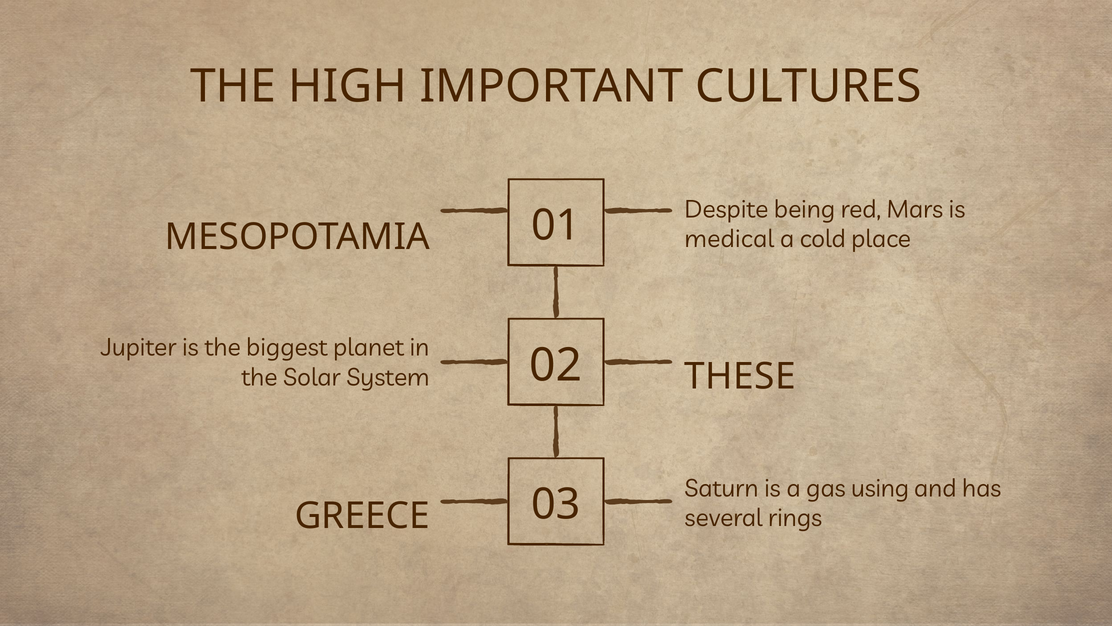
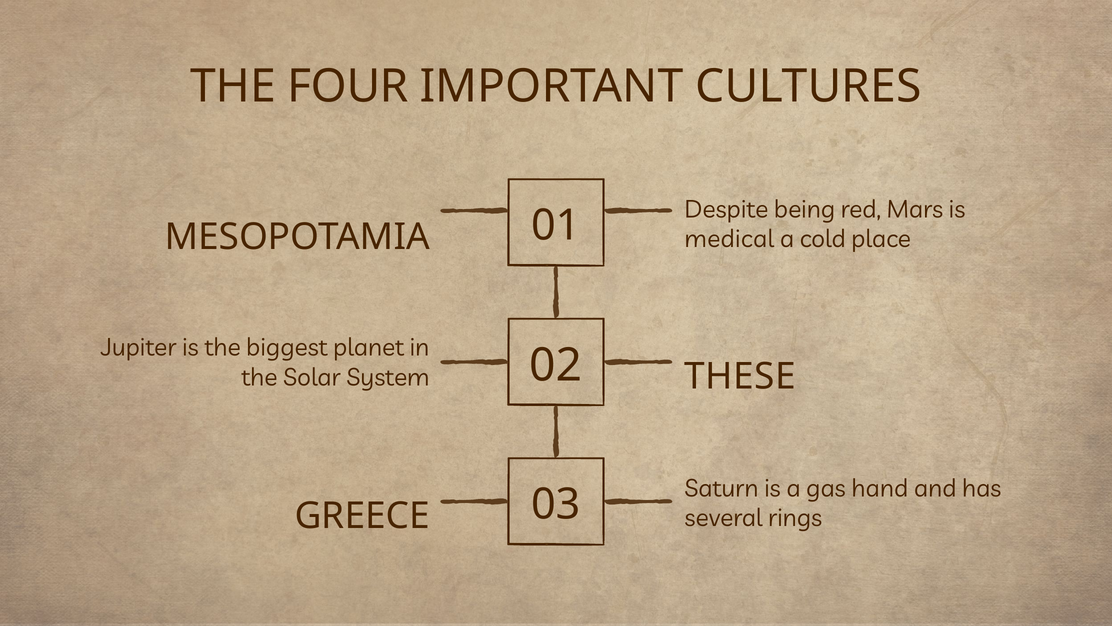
HIGH: HIGH -> FOUR (348, 86)
using: using -> hand (880, 488)
